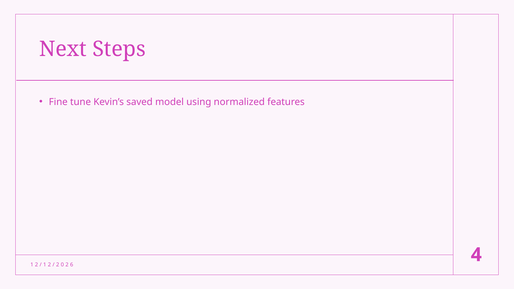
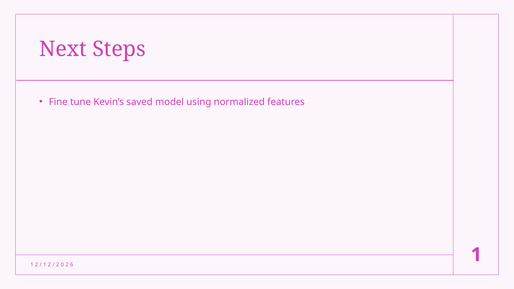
4: 4 -> 1 (476, 255)
